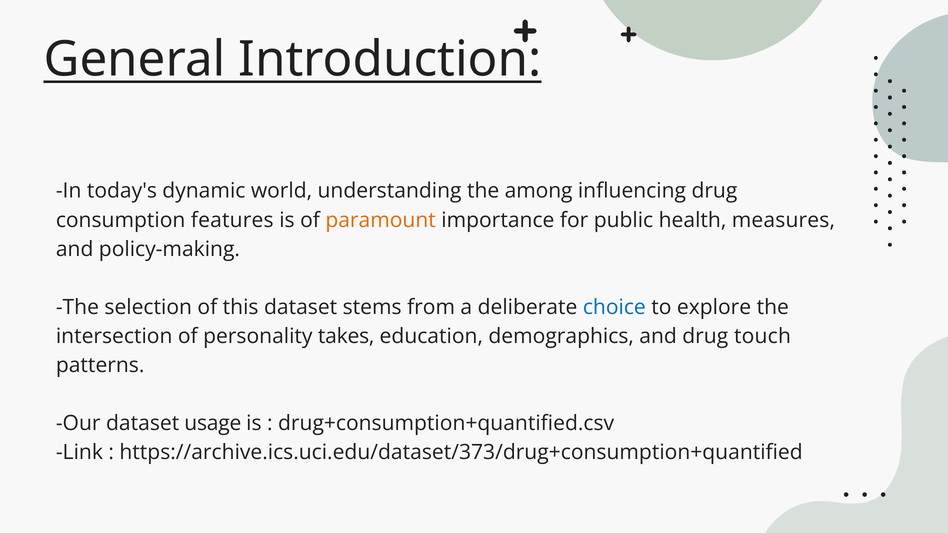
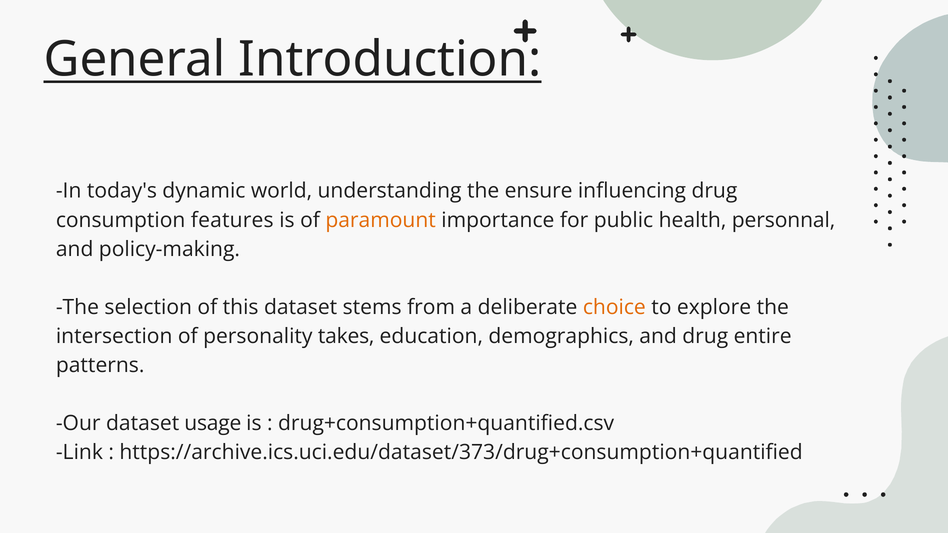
among: among -> ensure (539, 191)
measures: measures -> personnal (784, 220)
choice colour: blue -> orange (614, 307)
touch: touch -> entire (763, 336)
